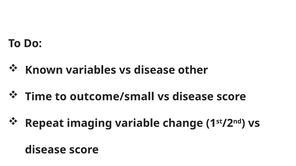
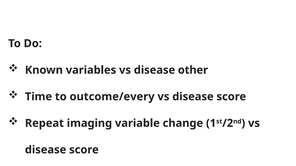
outcome/small: outcome/small -> outcome/every (112, 97)
